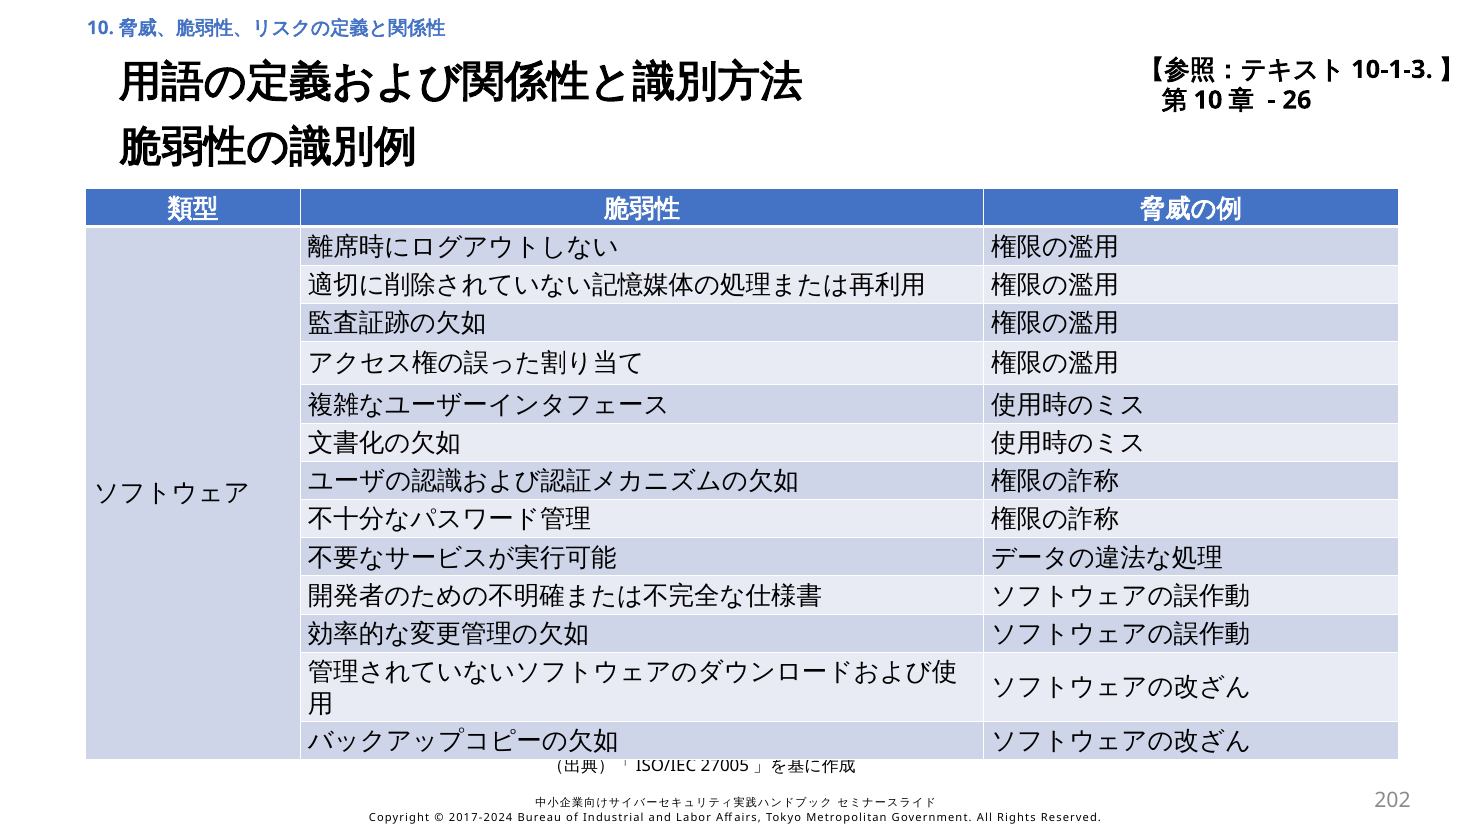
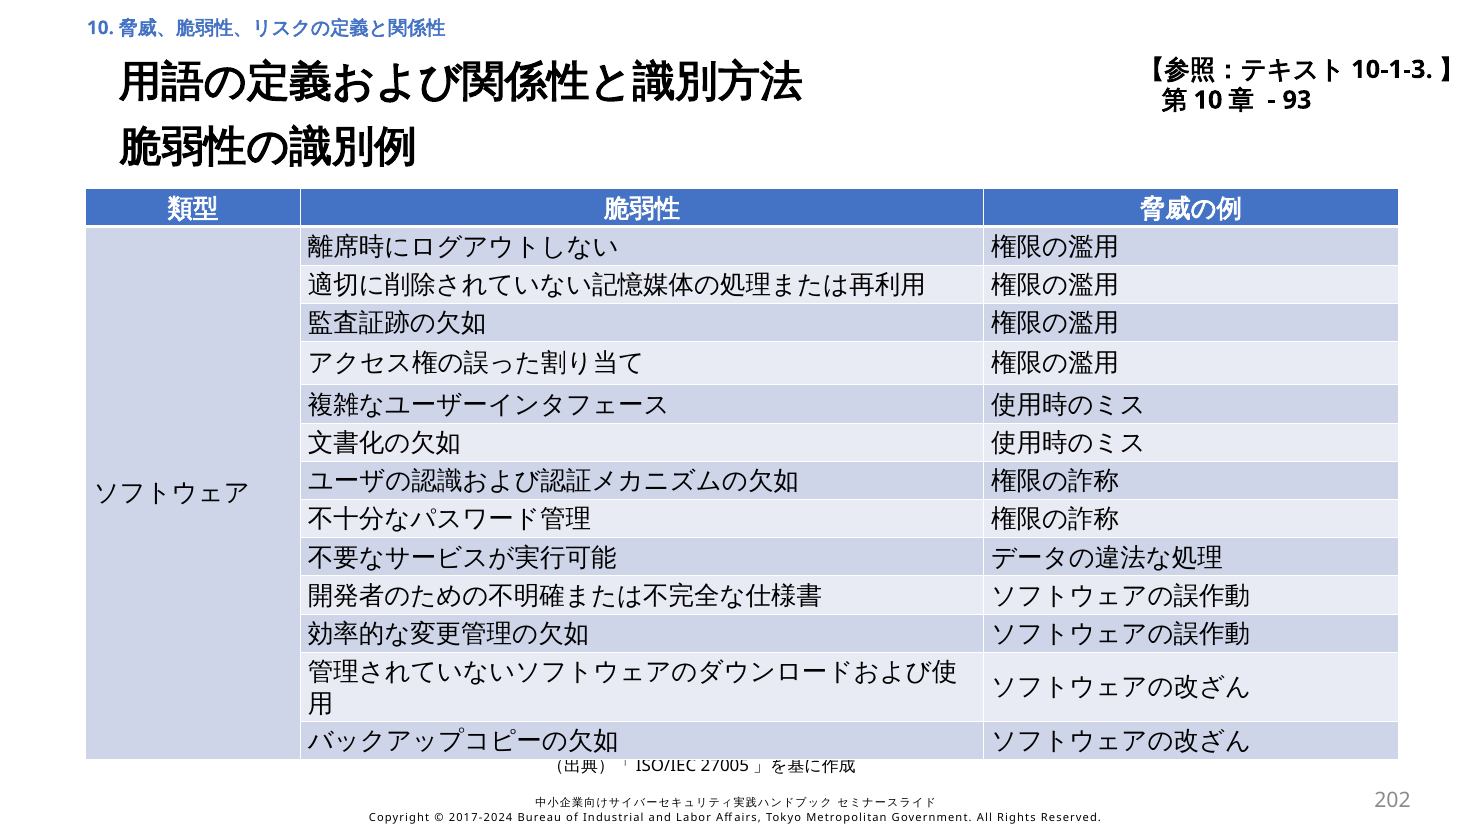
26: 26 -> 93 (1297, 100)
